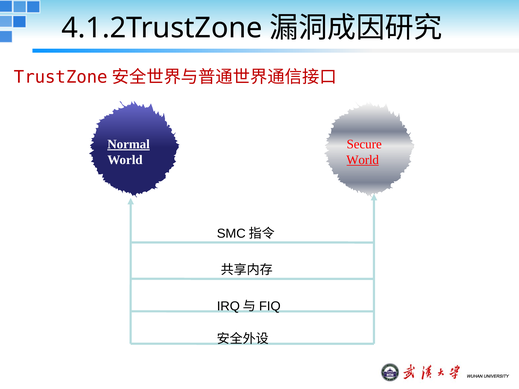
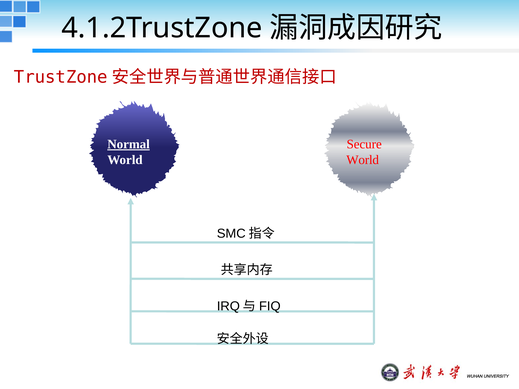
World underline: present -> none (363, 160)
